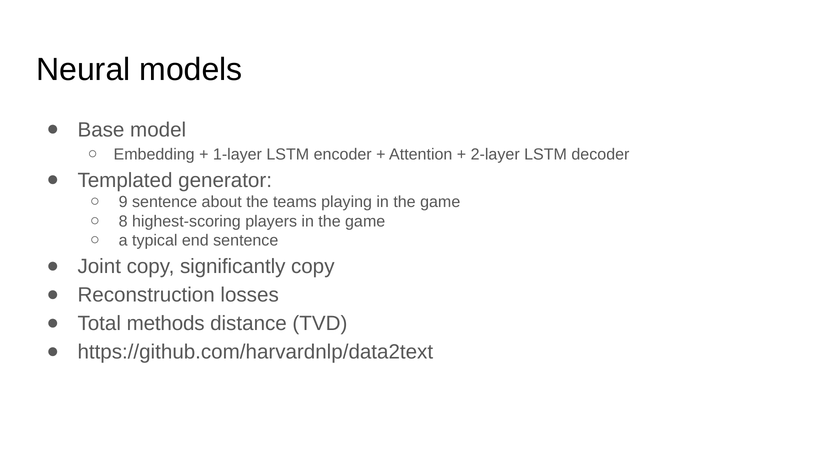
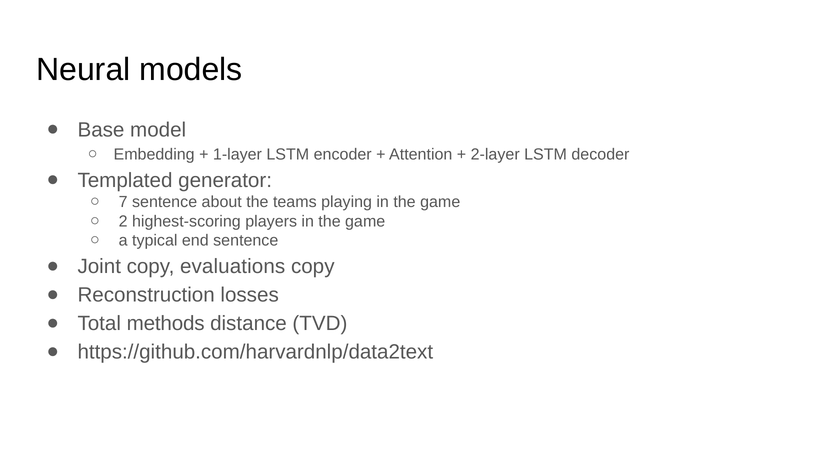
9: 9 -> 7 (123, 202)
8: 8 -> 2 (123, 221)
significantly: significantly -> evaluations (233, 266)
